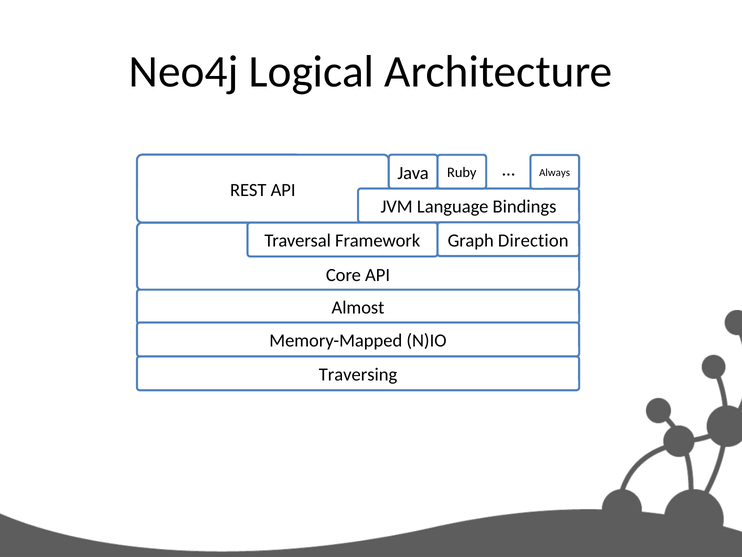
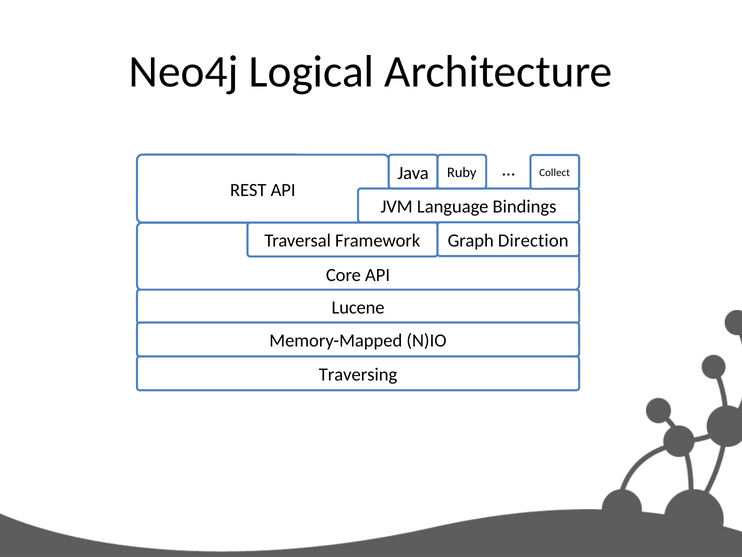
Always: Always -> Collect (555, 172)
Almost: Almost -> Lucene (358, 308)
